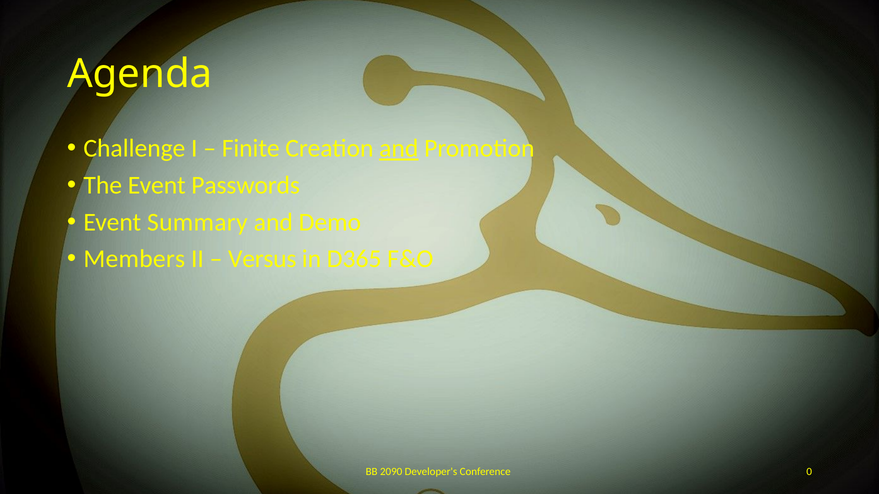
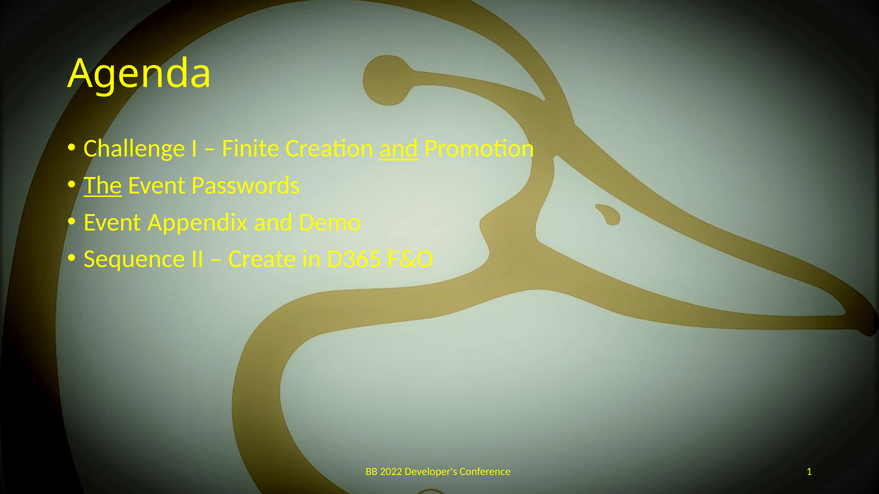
The underline: none -> present (103, 185)
Summary: Summary -> Appendix (197, 222)
Members: Members -> Sequence (134, 259)
Versus: Versus -> Create (262, 259)
2090: 2090 -> 2022 (391, 472)
0: 0 -> 1 (809, 472)
